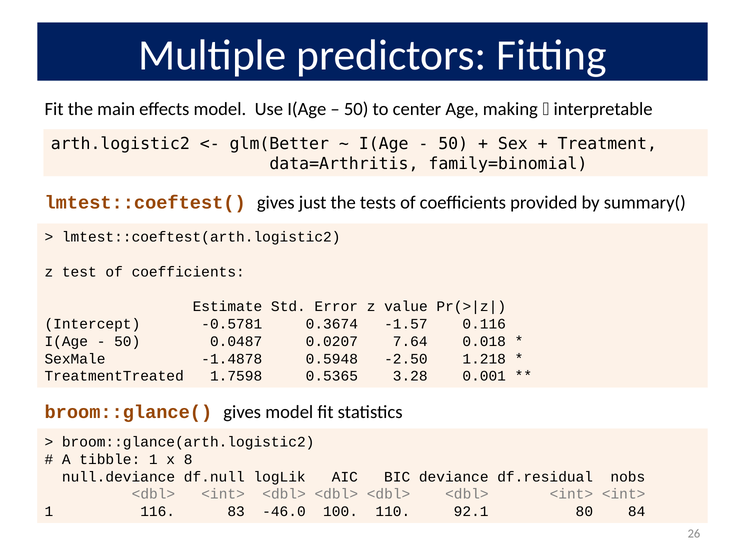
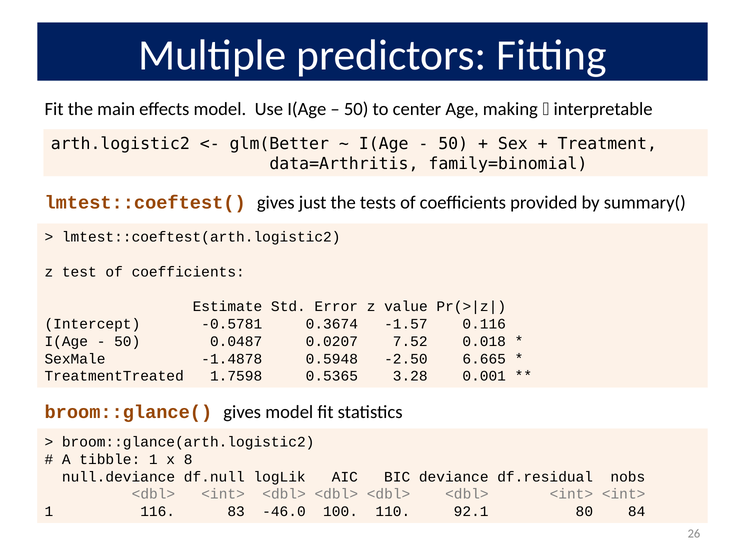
7.64: 7.64 -> 7.52 (410, 341)
1.218: 1.218 -> 6.665 (484, 359)
